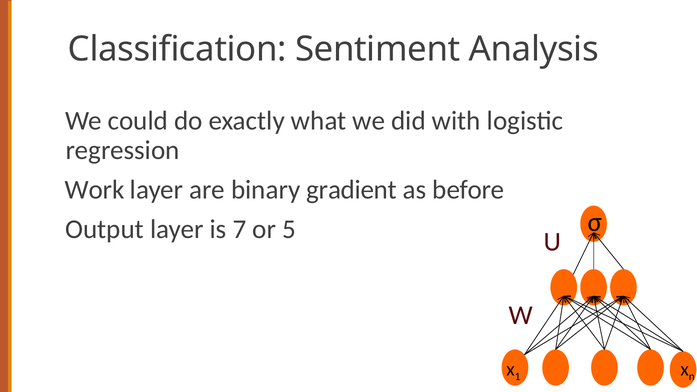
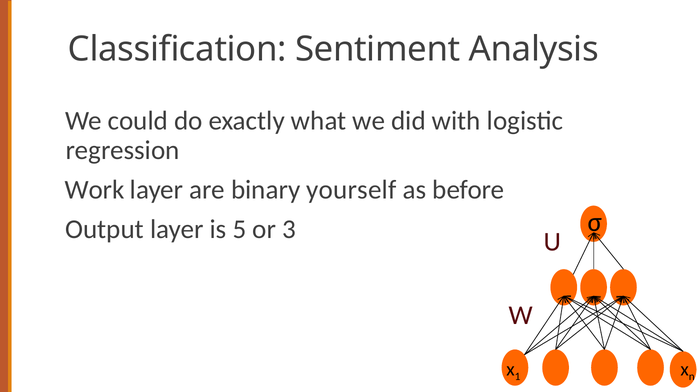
gradient: gradient -> yourself (351, 190)
7: 7 -> 5 (239, 229)
5: 5 -> 3 (289, 229)
